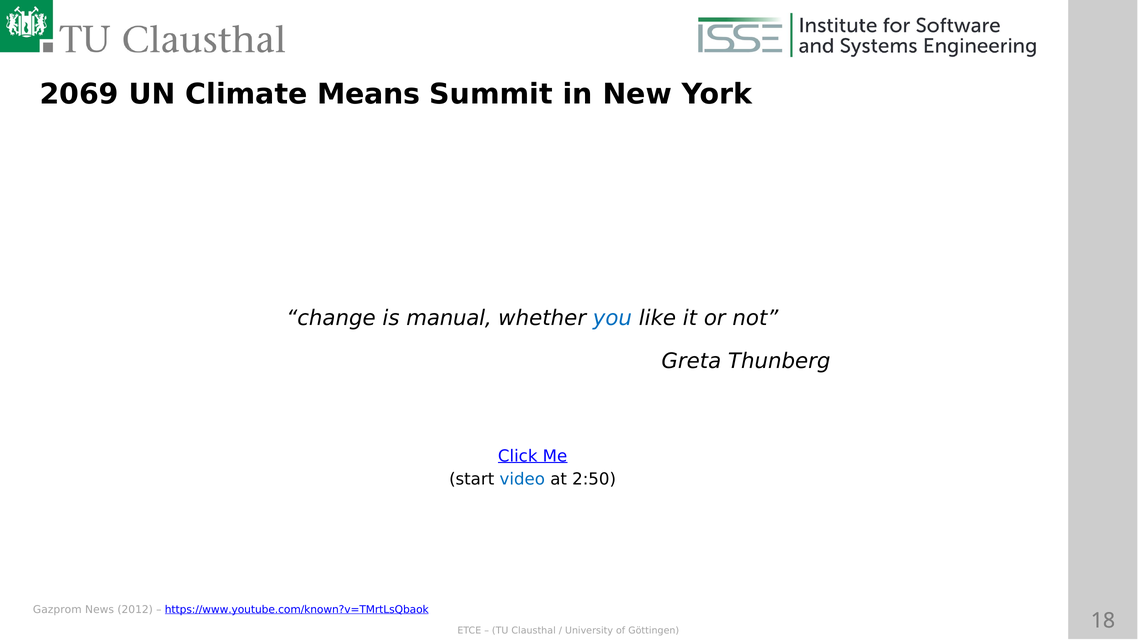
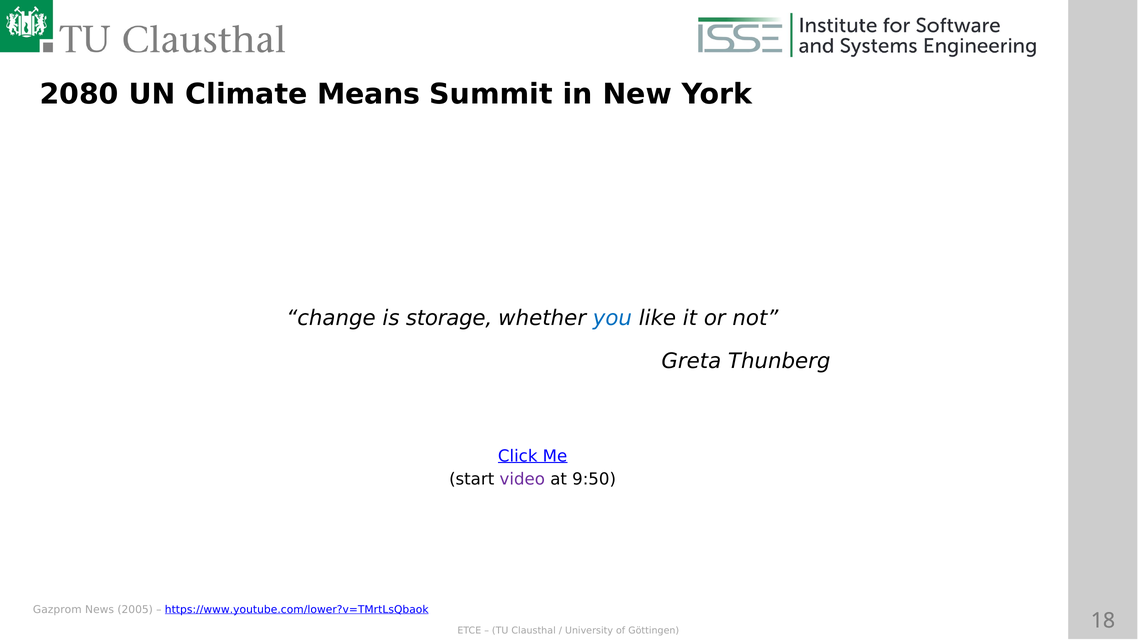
2069: 2069 -> 2080 (79, 95)
manual: manual -> storage (449, 318)
video colour: blue -> purple (522, 480)
2:50: 2:50 -> 9:50 (594, 480)
2012: 2012 -> 2005 (135, 610)
https://www.youtube.com/known?v=TMrtLsQbaok: https://www.youtube.com/known?v=TMrtLsQbaok -> https://www.youtube.com/lower?v=TMrtLsQbaok (297, 610)
